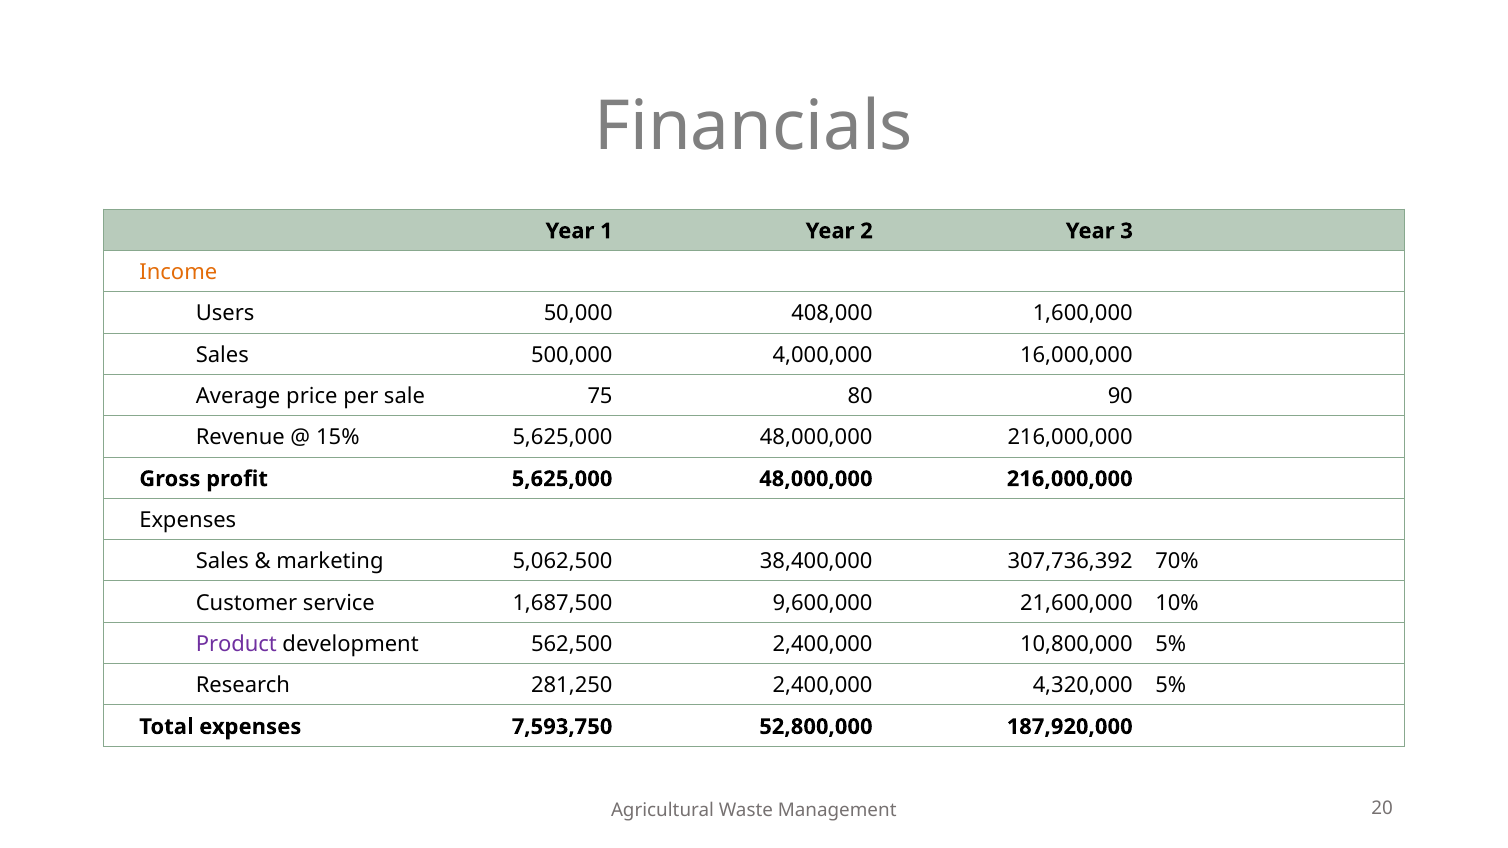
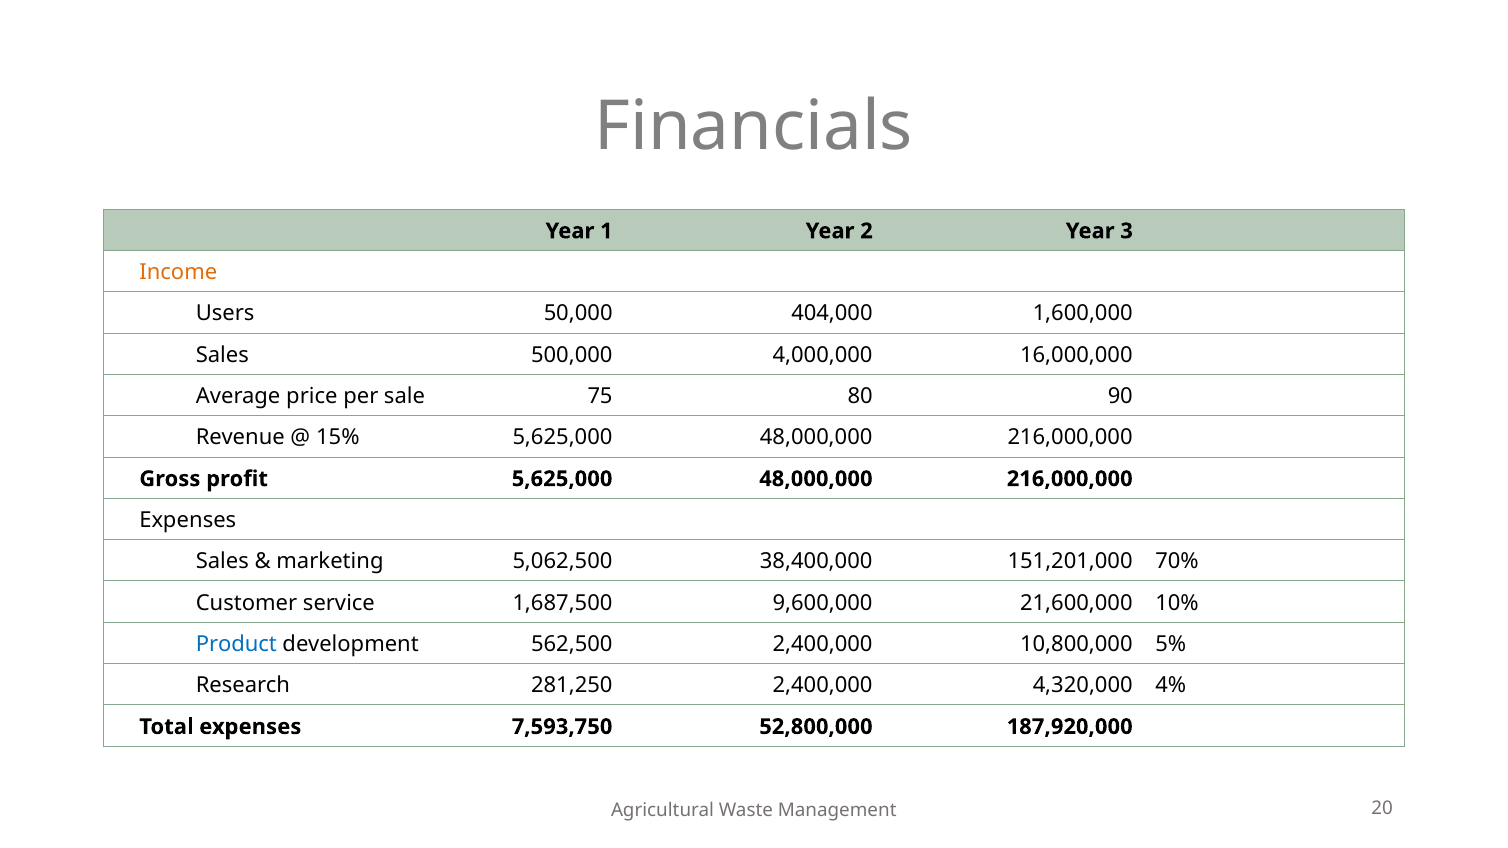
408,000: 408,000 -> 404,000 (832, 314)
307,736,392: 307,736,392 -> 151,201,000 (1070, 562)
Product colour: purple -> blue (236, 644)
4,320,000 5%: 5% -> 4% (1171, 686)
